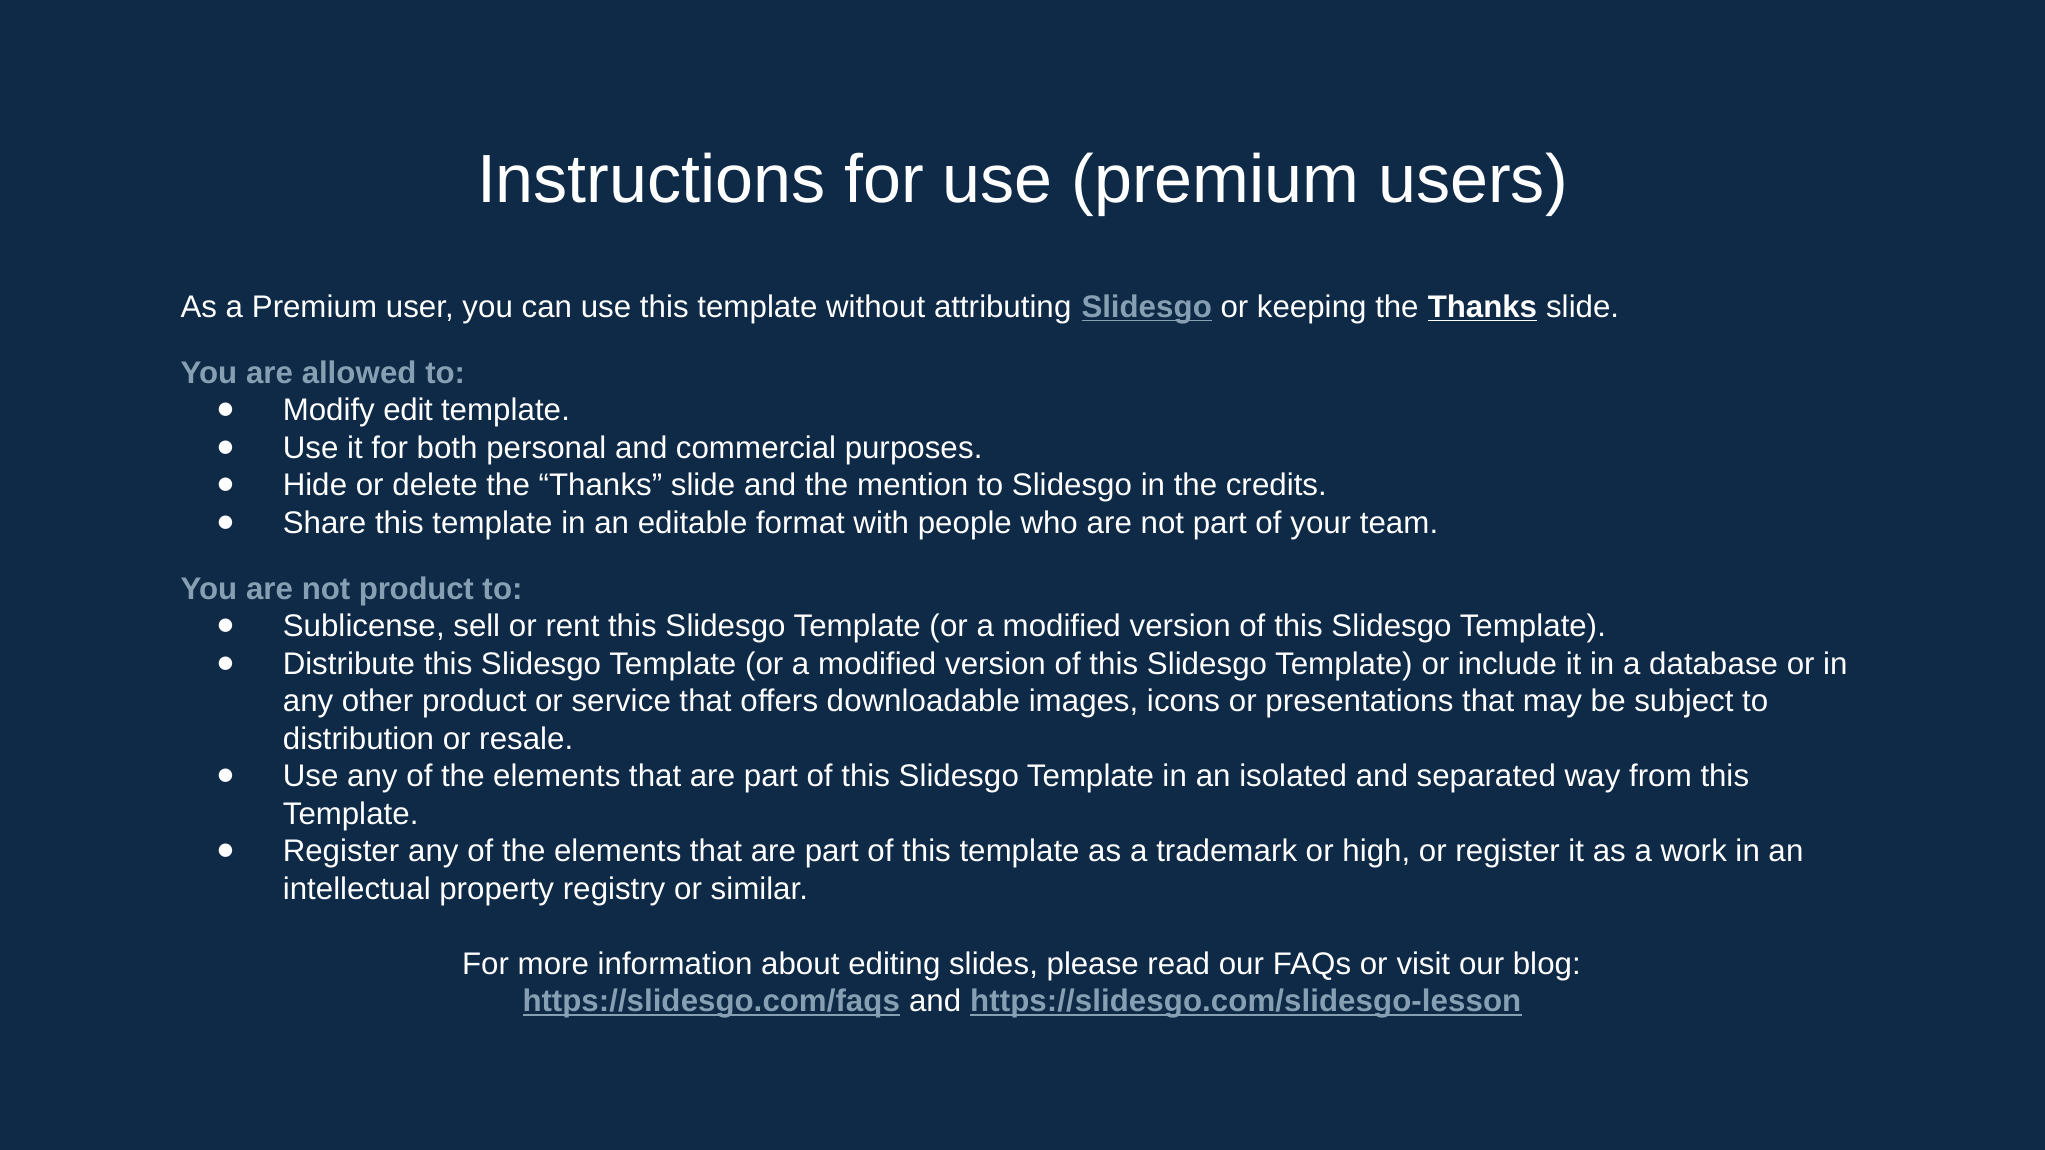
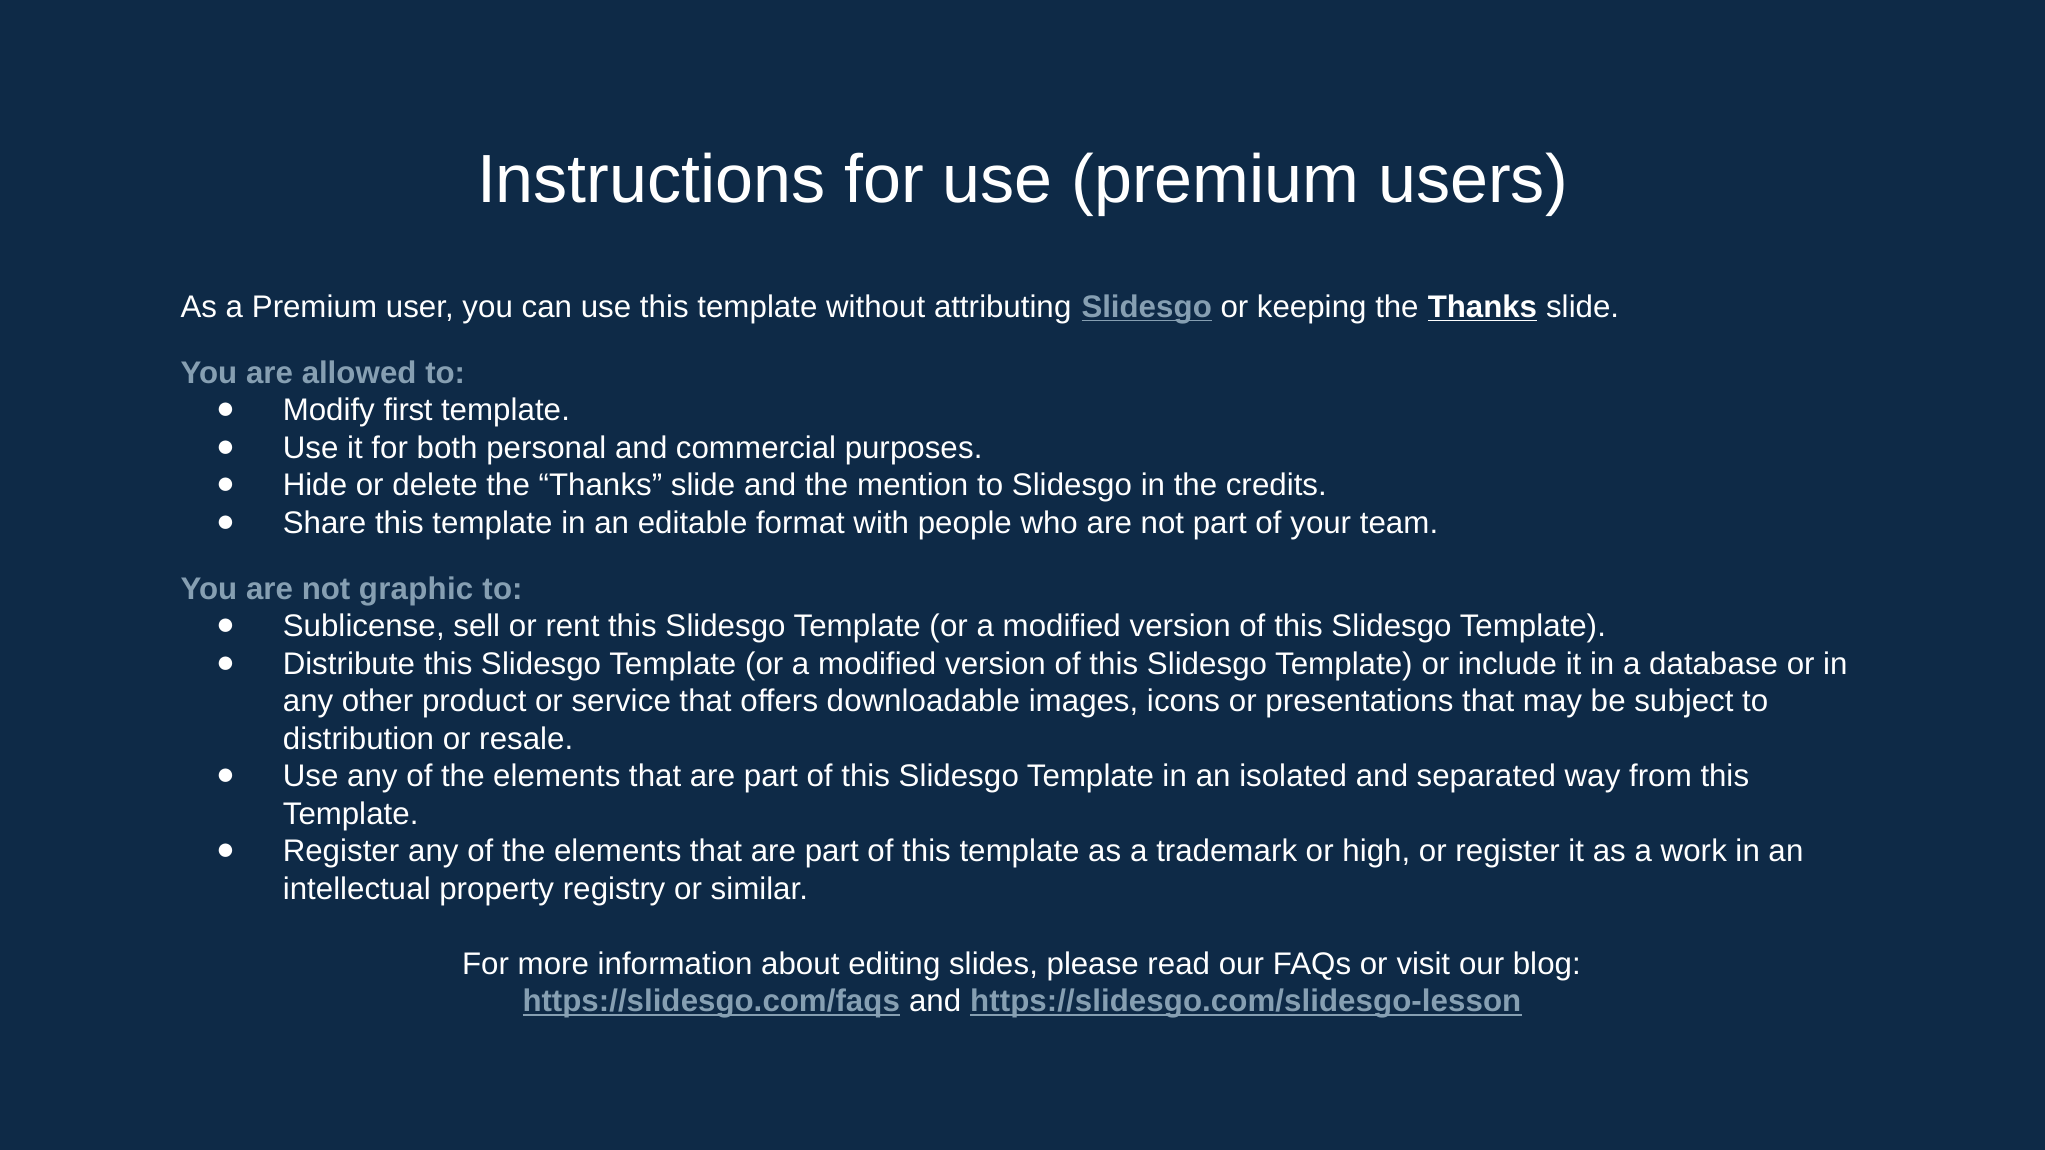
edit: edit -> first (408, 410)
not product: product -> graphic (416, 589)
